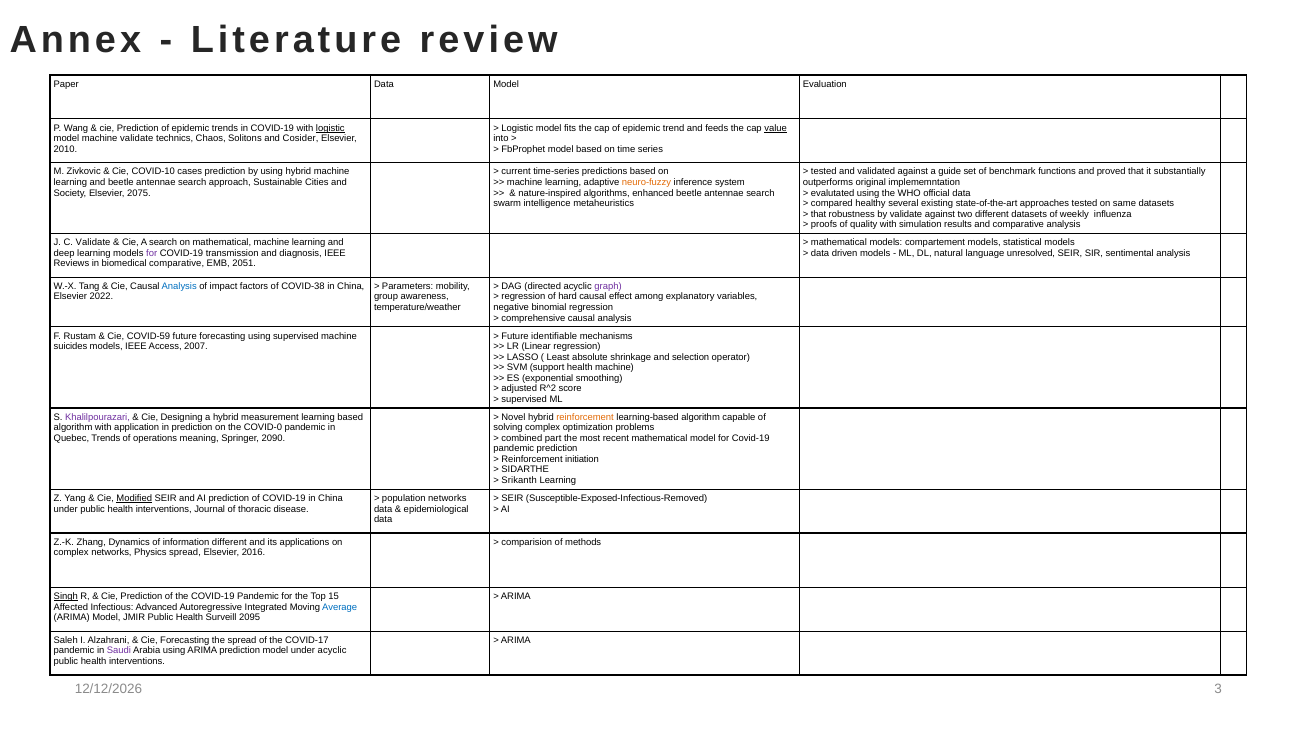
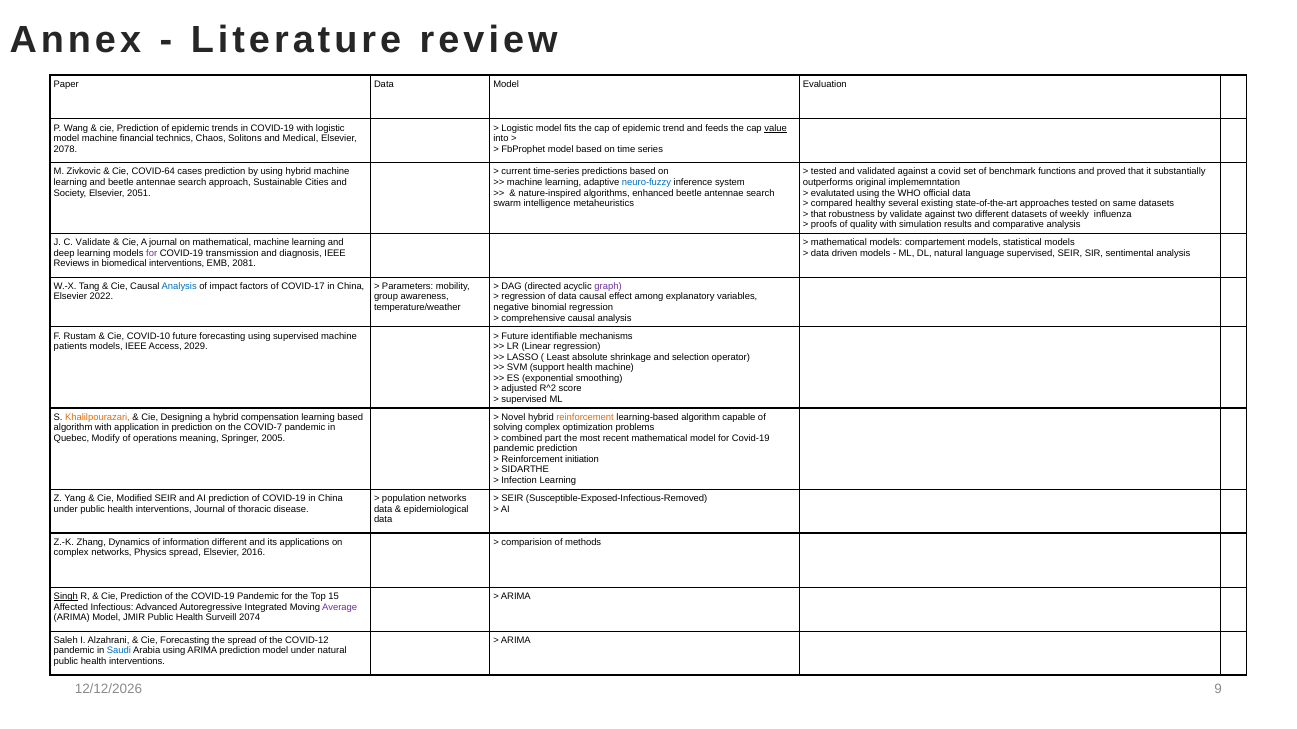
logistic underline: present -> none (330, 128)
machine validate: validate -> financial (137, 139)
Cosider: Cosider -> Medical (301, 139)
2010: 2010 -> 2078 (66, 149)
COVID-10: COVID-10 -> COVID-64 (153, 172)
guide: guide -> covid (950, 172)
neuro-fuzzy colour: orange -> blue (647, 183)
2075: 2075 -> 2051 (139, 193)
A search: search -> journal (163, 243)
language unresolved: unresolved -> supervised (1031, 253)
biomedical comparative: comparative -> interventions (177, 264)
2051: 2051 -> 2081 (244, 264)
COVID-38: COVID-38 -> COVID-17 (303, 287)
of hard: hard -> data (568, 297)
COVID-59: COVID-59 -> COVID-10 (149, 336)
suicides: suicides -> patients (70, 347)
2007: 2007 -> 2029 (196, 347)
Khalilpourazari colour: purple -> orange (98, 417)
measurement: measurement -> compensation (270, 417)
COVID-0: COVID-0 -> COVID-7 (263, 428)
Quebec Trends: Trends -> Modify (106, 439)
2090: 2090 -> 2005 (273, 439)
Srikanth: Srikanth -> Infection (519, 481)
Modified underline: present -> none (134, 499)
Average colour: blue -> purple (340, 608)
2095: 2095 -> 2074 (250, 618)
COVID-17: COVID-17 -> COVID-12 (307, 641)
Saudi colour: purple -> blue (119, 651)
under acyclic: acyclic -> natural (332, 651)
3: 3 -> 9 (1218, 689)
